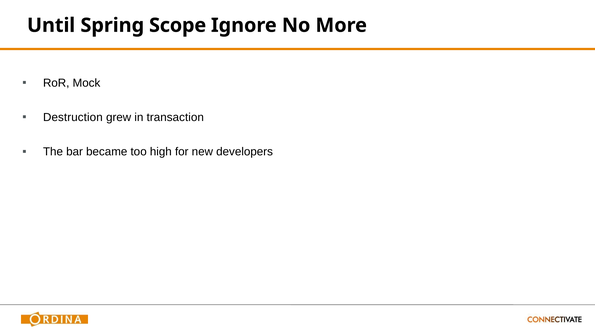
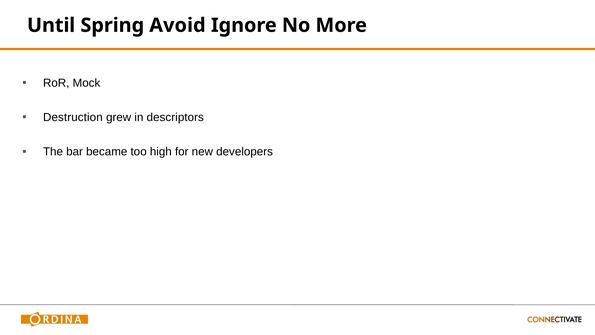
Scope: Scope -> Avoid (177, 25)
transaction: transaction -> descriptors (175, 117)
